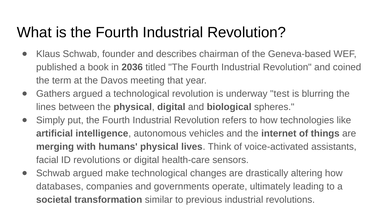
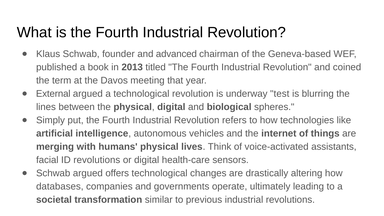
describes: describes -> advanced (176, 54)
2036: 2036 -> 2013 (132, 67)
Gathers: Gathers -> External (53, 94)
make: make -> offers (117, 173)
